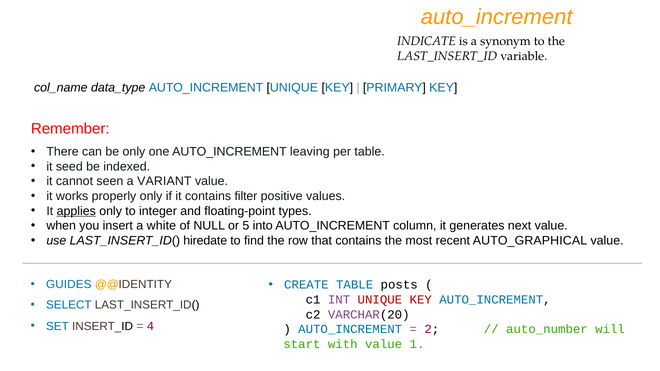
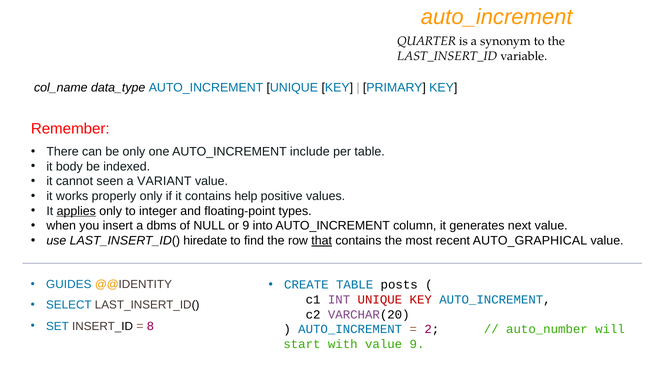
INDICATE: INDICATE -> QUARTER (427, 41)
leaving: leaving -> include (310, 152)
seed: seed -> body (69, 167)
filter: filter -> help (246, 196)
white: white -> dbms (162, 226)
or 5: 5 -> 9 (246, 226)
that underline: none -> present (322, 241)
4: 4 -> 8 (150, 326)
value 1: 1 -> 9 (417, 344)
